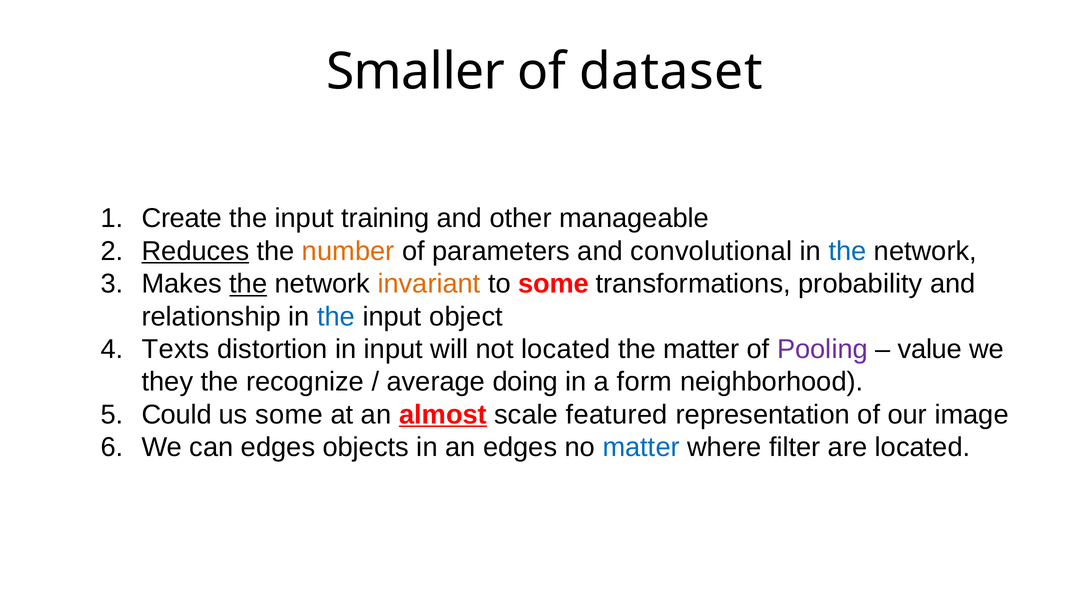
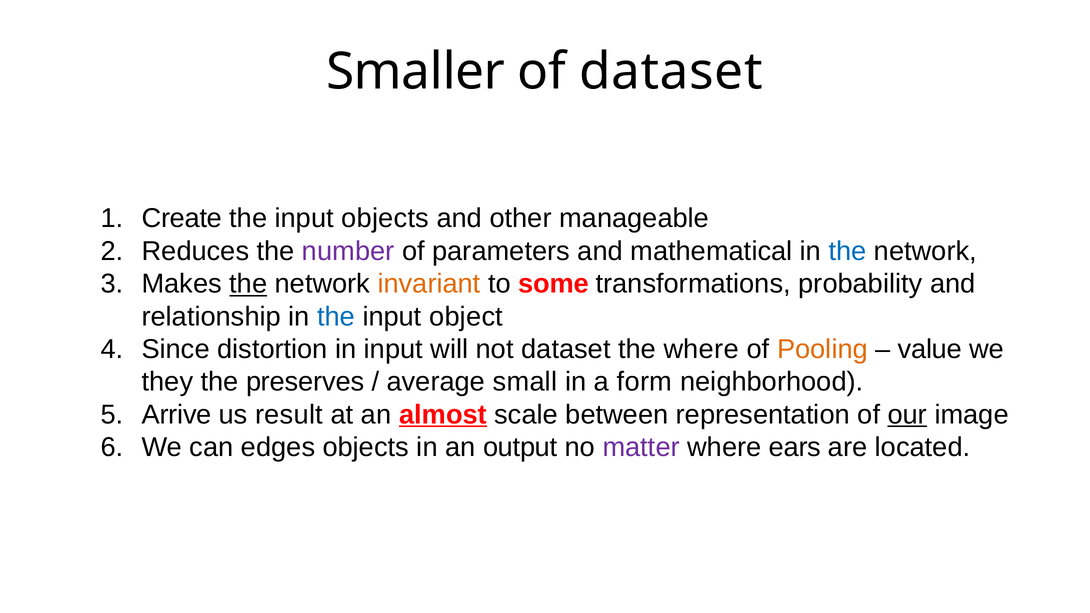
input training: training -> objects (385, 219)
Reduces underline: present -> none (195, 251)
number colour: orange -> purple (348, 251)
convolutional: convolutional -> mathematical (711, 251)
Texts: Texts -> Since (176, 349)
not located: located -> dataset (566, 349)
the matter: matter -> where (701, 349)
Pooling colour: purple -> orange (822, 349)
recognize: recognize -> preserves (305, 382)
doing: doing -> small (525, 382)
Could: Could -> Arrive (177, 415)
us some: some -> result (289, 415)
featured: featured -> between (617, 415)
our underline: none -> present (907, 415)
an edges: edges -> output (520, 447)
matter colour: blue -> purple (641, 447)
filter: filter -> ears (795, 447)
